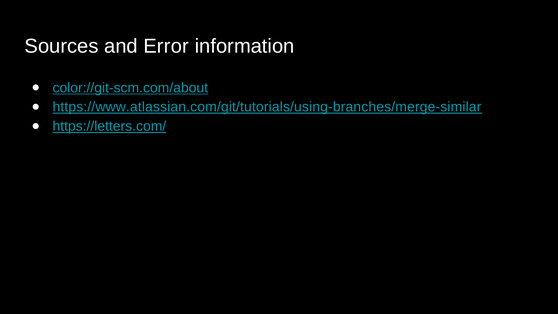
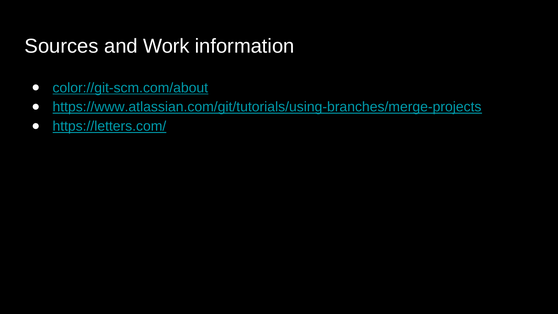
Error: Error -> Work (166, 46)
https://www.atlassian.com/git/tutorials/using-branches/merge-similar: https://www.atlassian.com/git/tutorials/using-branches/merge-similar -> https://www.atlassian.com/git/tutorials/using-branches/merge-projects (267, 107)
